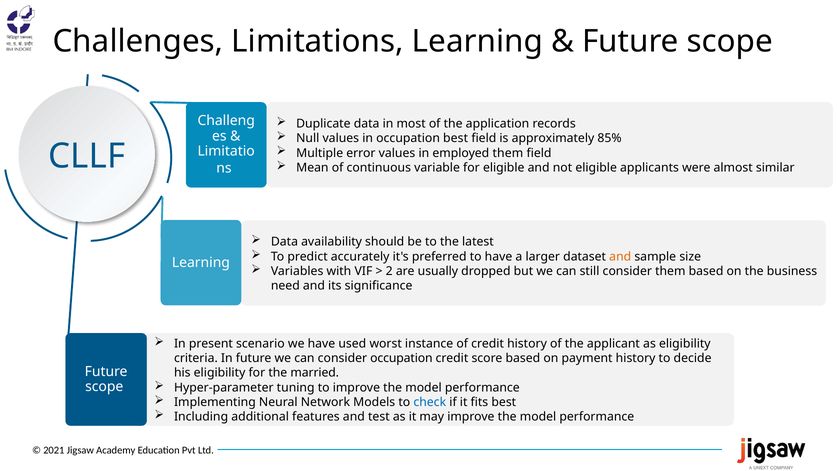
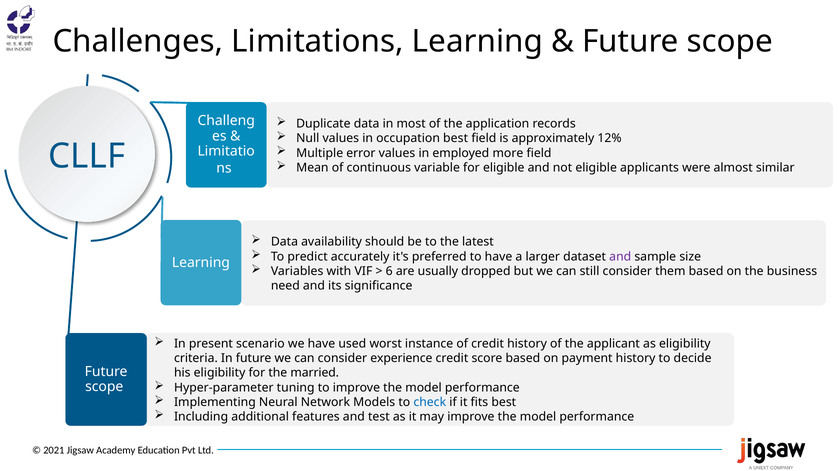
85%: 85% -> 12% (610, 138)
employed them: them -> more (508, 153)
and colour: orange -> purple (620, 257)
2: 2 -> 6 (389, 271)
consider occupation: occupation -> experience (401, 359)
